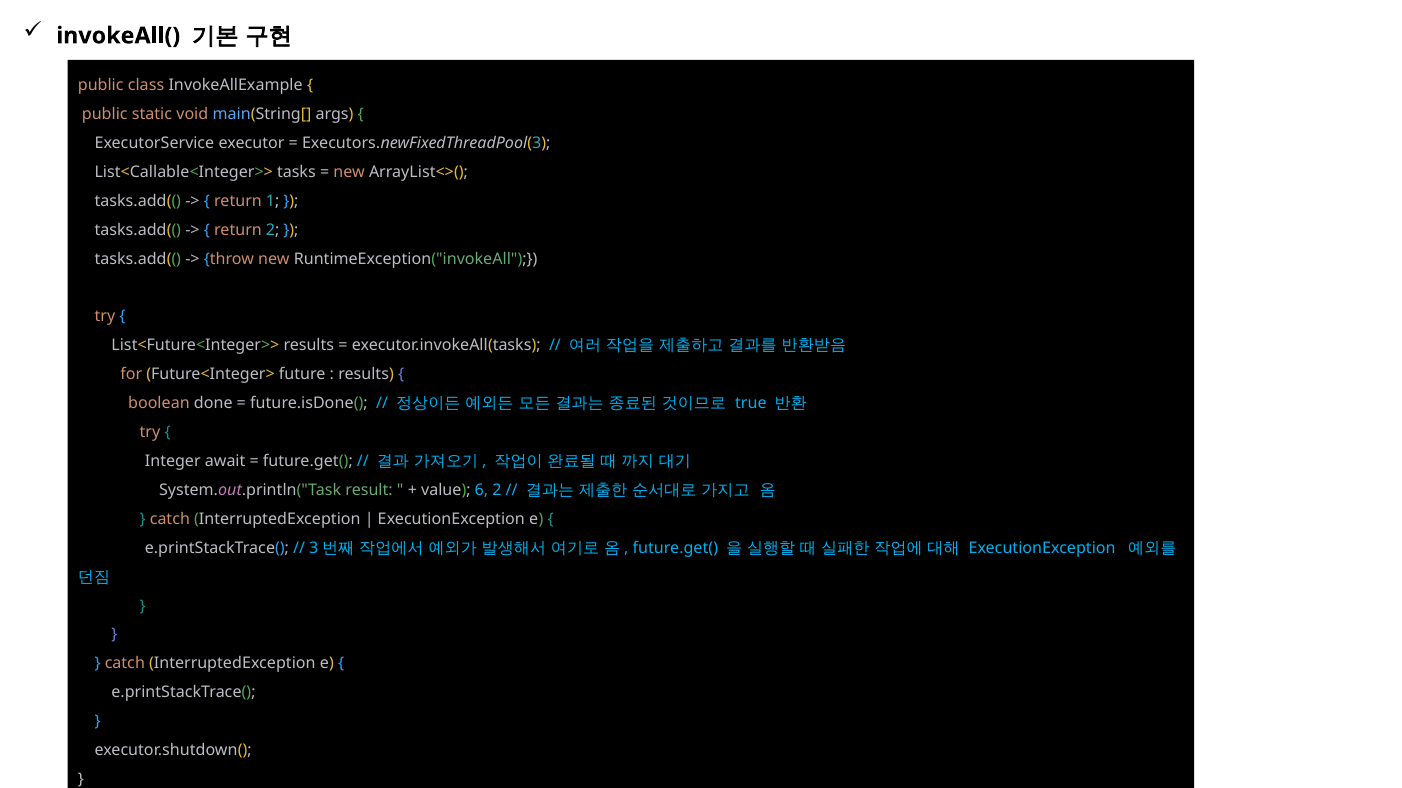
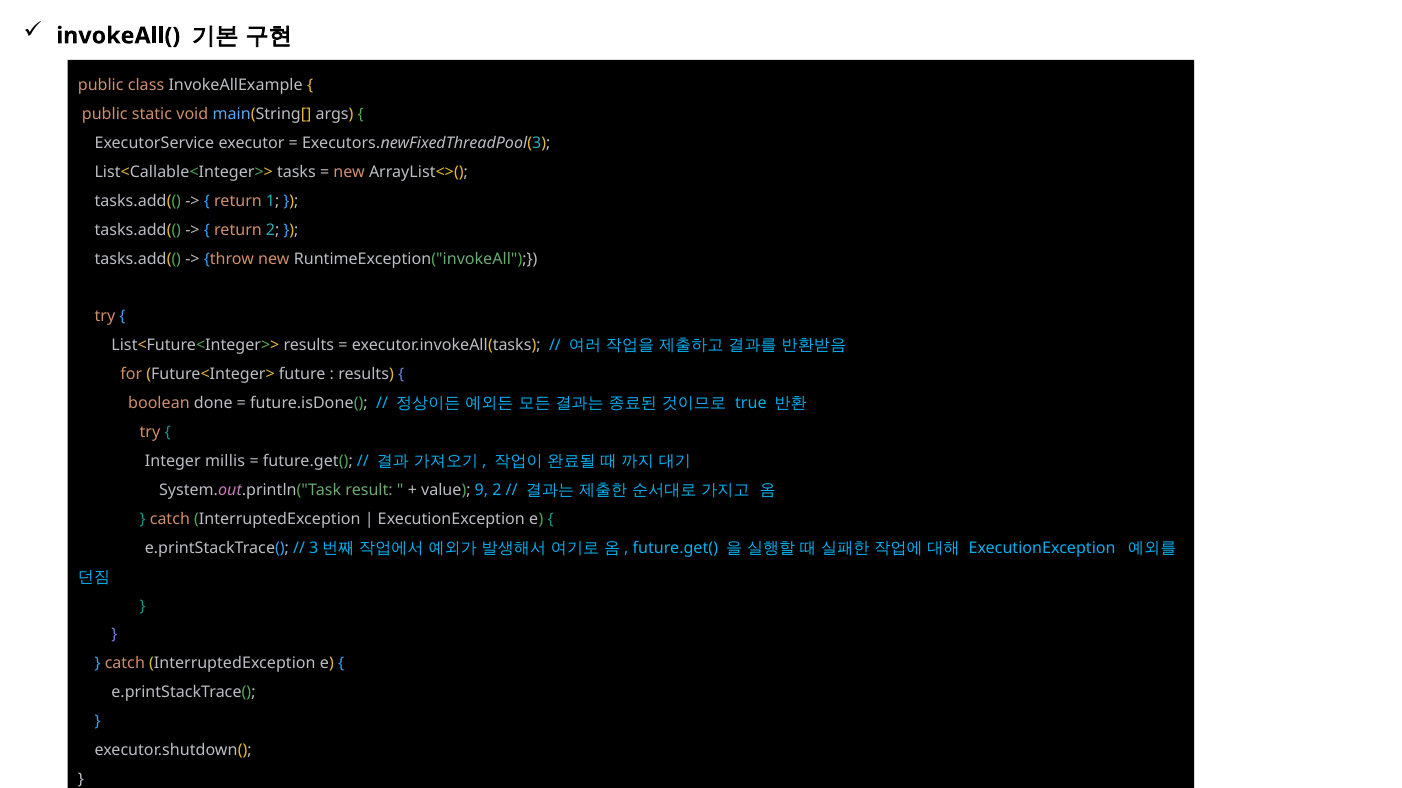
await: await -> millis (225, 462)
6: 6 -> 9 (481, 491)
